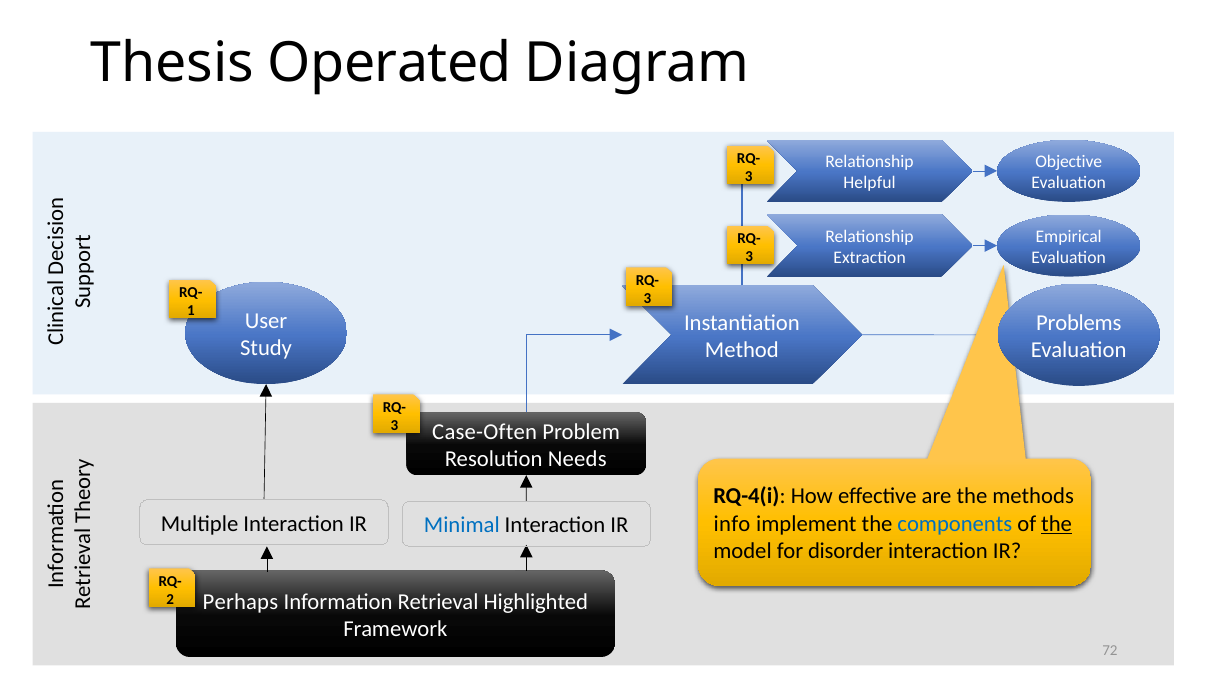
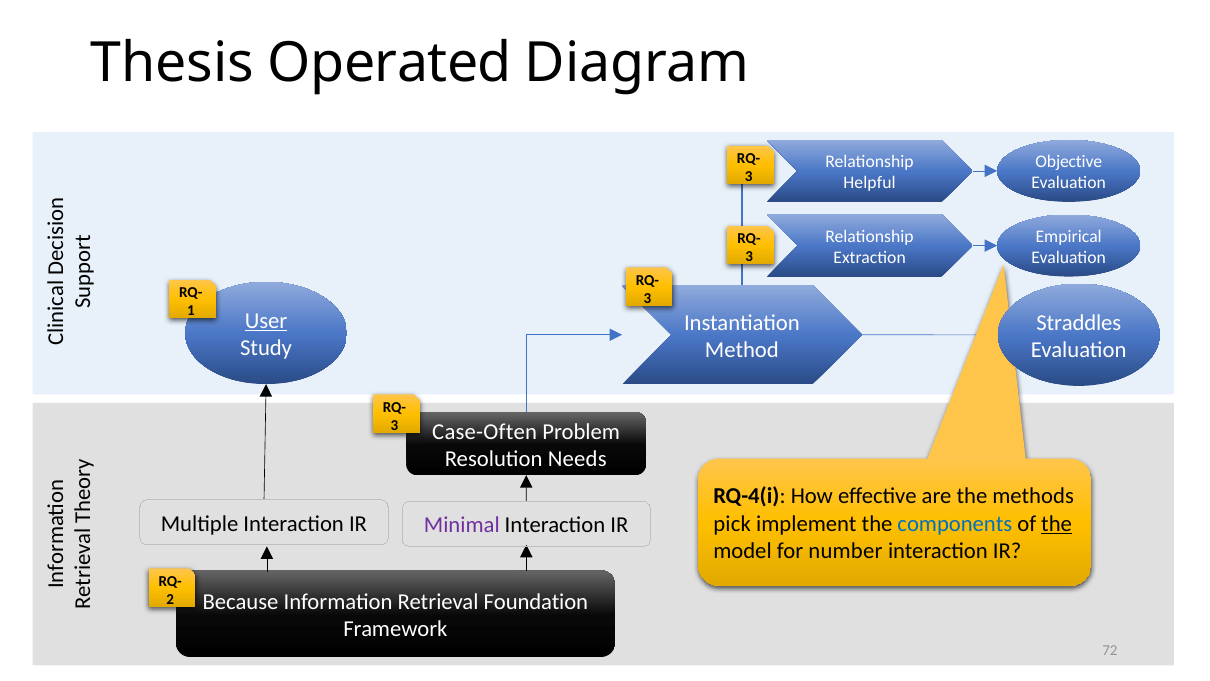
User underline: none -> present (266, 321)
Problems: Problems -> Straddles (1079, 323)
info: info -> pick (732, 523)
Minimal colour: blue -> purple (462, 525)
disorder: disorder -> number (845, 551)
Perhaps: Perhaps -> Because (241, 601)
Highlighted: Highlighted -> Foundation (536, 601)
